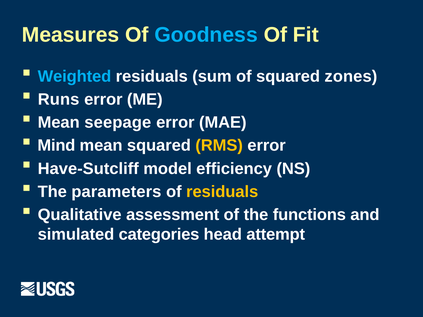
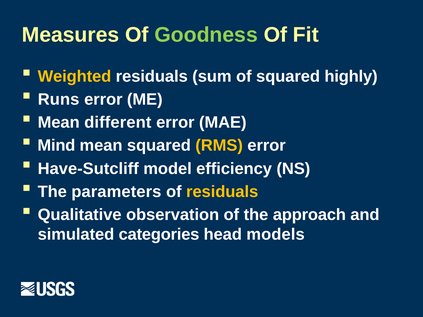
Goodness colour: light blue -> light green (206, 35)
Weighted colour: light blue -> yellow (74, 77)
zones: zones -> highly (351, 77)
seepage: seepage -> different (118, 123)
assessment: assessment -> observation (173, 215)
functions: functions -> approach (309, 215)
attempt: attempt -> models (276, 235)
